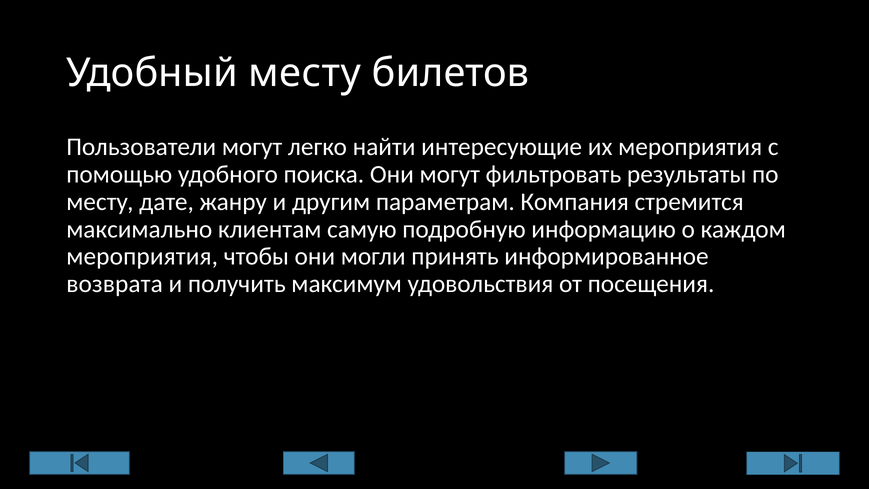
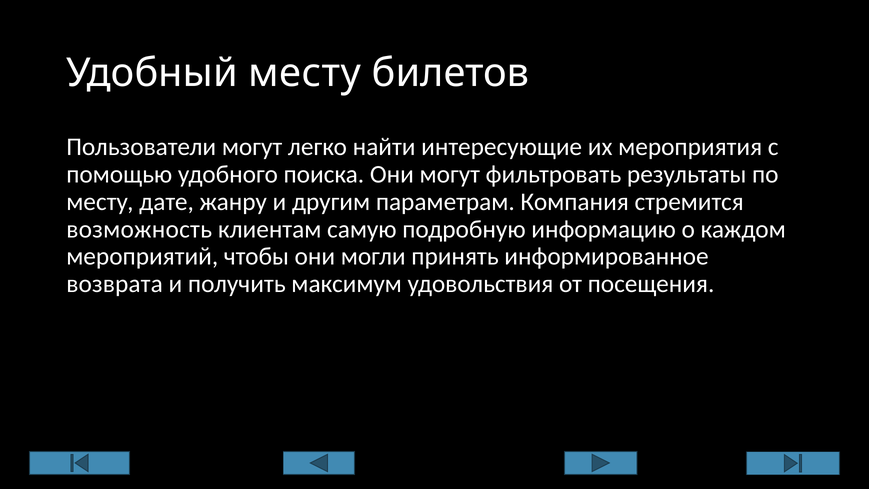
максимально: максимально -> возможность (139, 229)
мероприятия: мероприятия -> мероприятий (142, 256)
